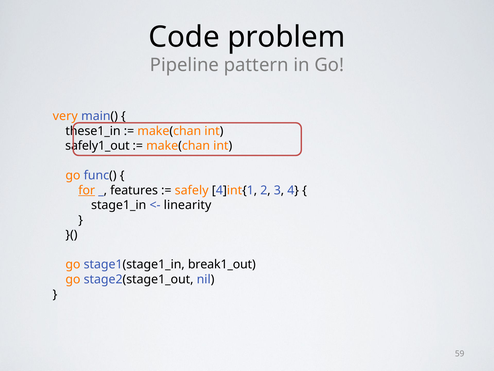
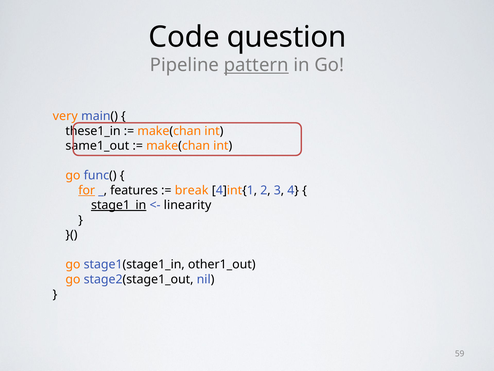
problem: problem -> question (287, 37)
pattern underline: none -> present (256, 65)
safely1_out: safely1_out -> same1_out (97, 146)
safely: safely -> break (192, 190)
stage1_in underline: none -> present (119, 205)
break1_out: break1_out -> other1_out (222, 264)
